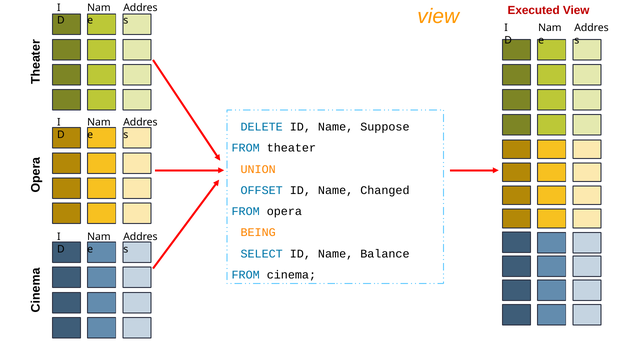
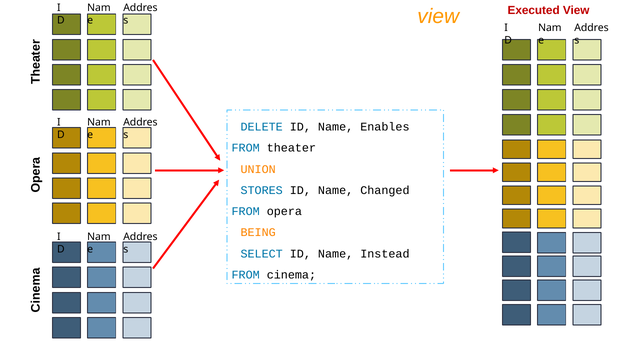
Suppose: Suppose -> Enables (385, 127)
OFFSET: OFFSET -> STORES (262, 190)
Balance: Balance -> Instead (385, 254)
